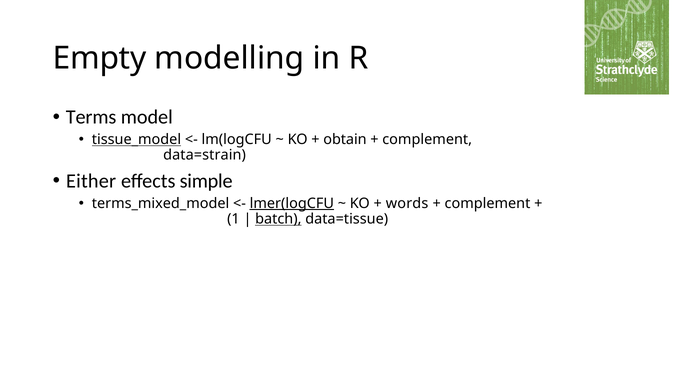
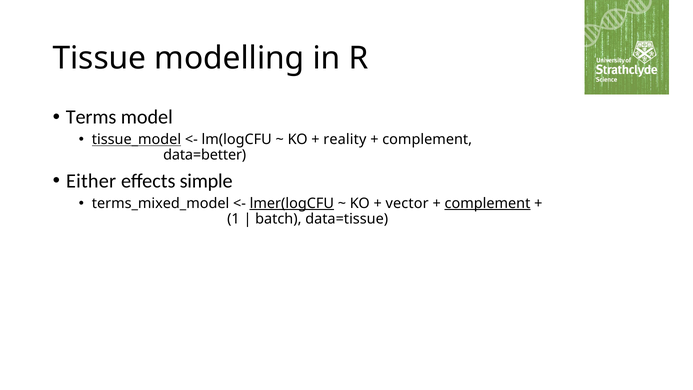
Empty: Empty -> Tissue (100, 58)
obtain: obtain -> reality (345, 140)
data=strain: data=strain -> data=better (205, 155)
words: words -> vector (407, 203)
complement underline: none -> present (487, 203)
batch underline: present -> none (278, 219)
